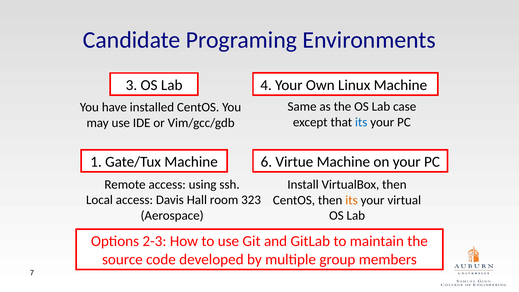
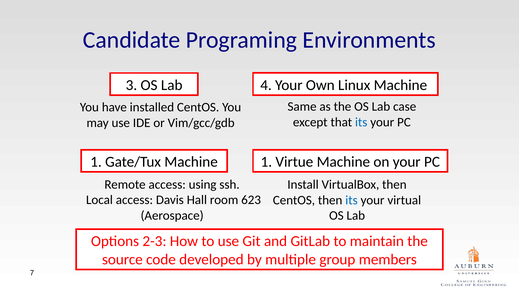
Machine 6: 6 -> 1 (266, 162)
323: 323 -> 623 (251, 200)
its colour: orange -> blue (351, 200)
